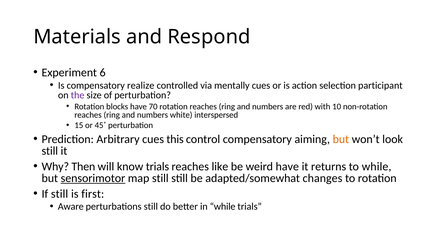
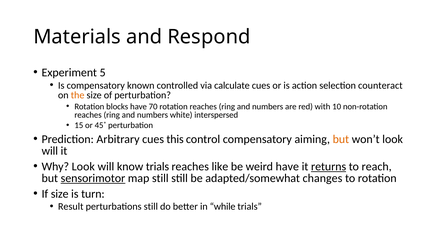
6: 6 -> 5 (103, 73)
realize: realize -> known (141, 85)
mentally: mentally -> calculate (232, 85)
participant: participant -> counteract (380, 85)
the colour: purple -> orange (78, 95)
still: still -> will (50, 151)
Why Then: Then -> Look (83, 166)
returns underline: none -> present (329, 166)
to while: while -> reach (377, 166)
If still: still -> size (60, 193)
first: first -> turn (93, 193)
Aware: Aware -> Result (71, 206)
